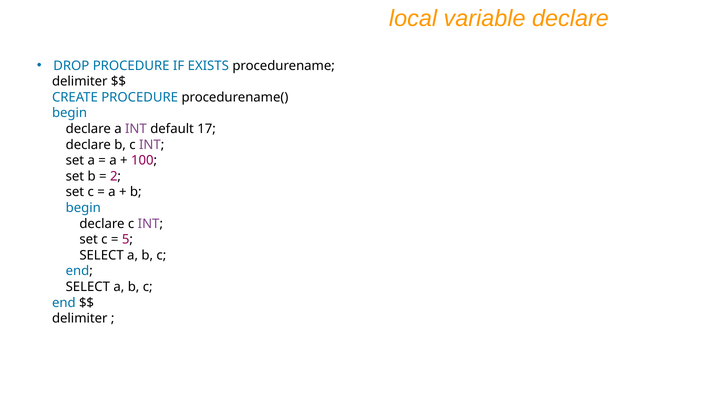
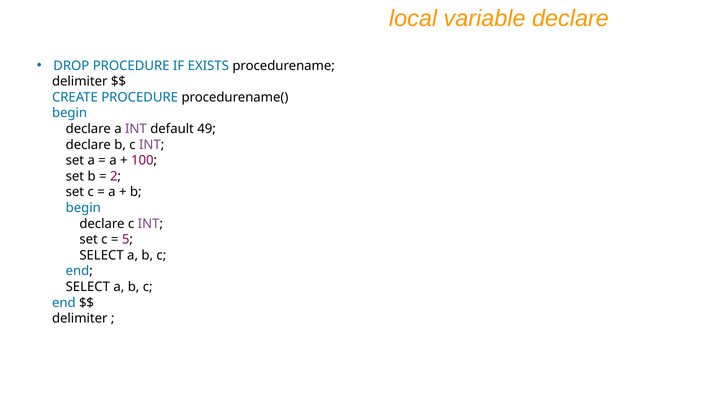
17: 17 -> 49 (207, 129)
